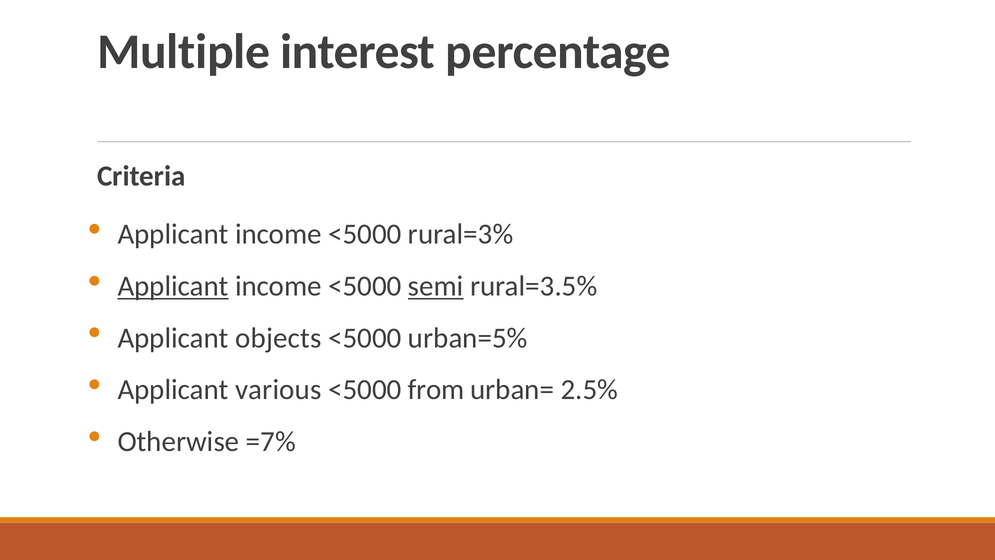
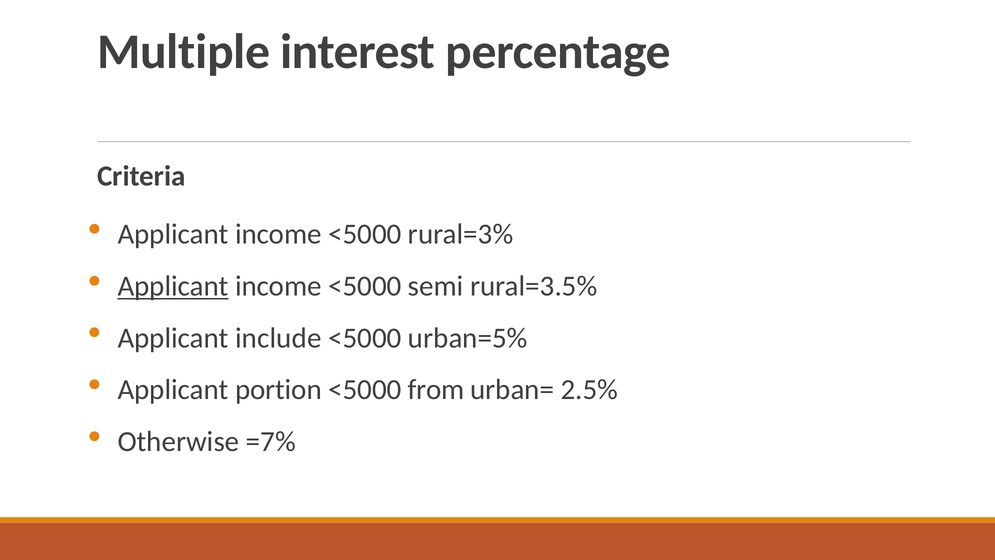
semi underline: present -> none (436, 286)
objects: objects -> include (278, 338)
various: various -> portion (278, 390)
